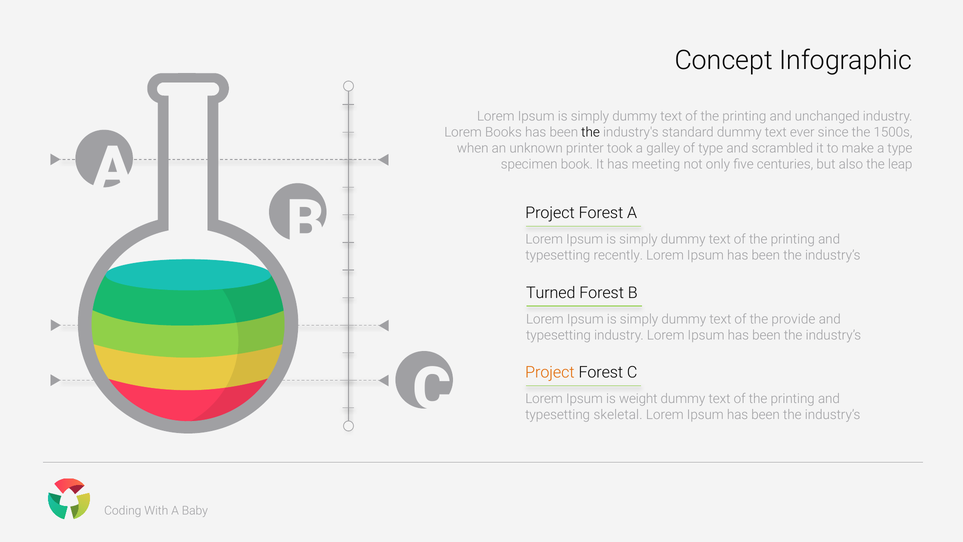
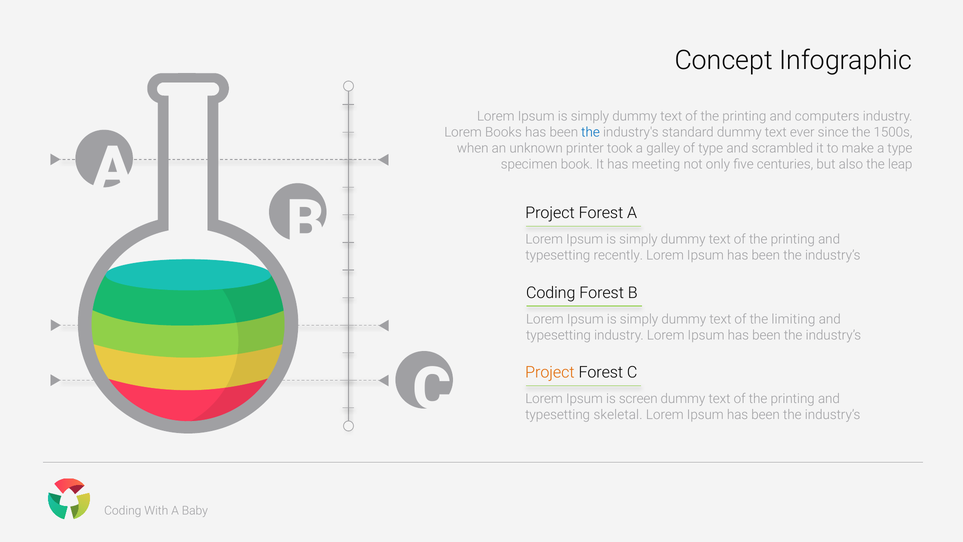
unchanged: unchanged -> computers (827, 116)
the colour: black -> blue (591, 132)
Turned: Turned -> Coding (551, 293)
provide: provide -> limiting (793, 319)
weight: weight -> screen (638, 399)
